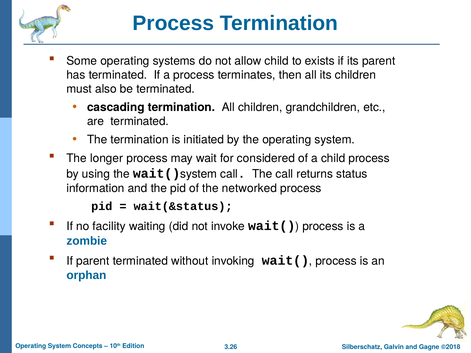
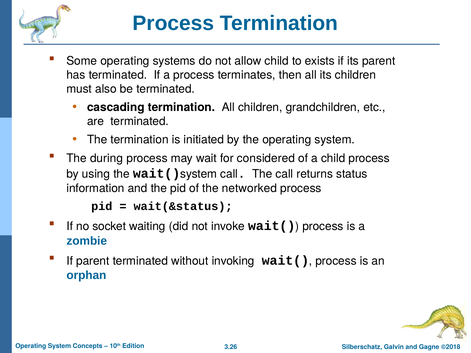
longer: longer -> during (107, 158)
facility: facility -> socket (109, 227)
